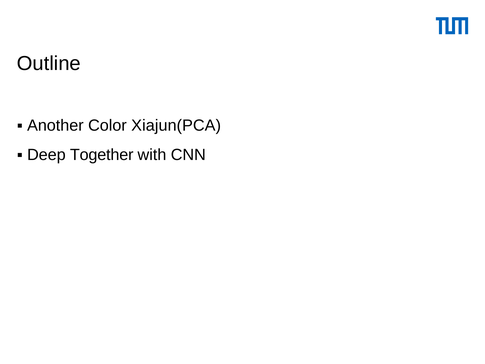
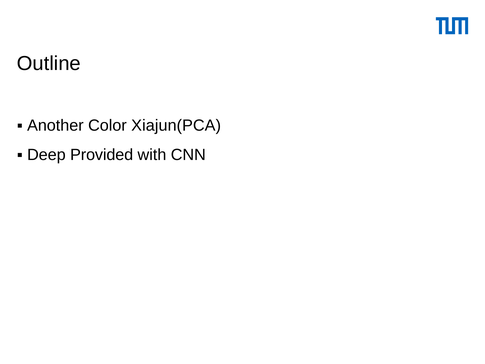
Together: Together -> Provided (102, 155)
